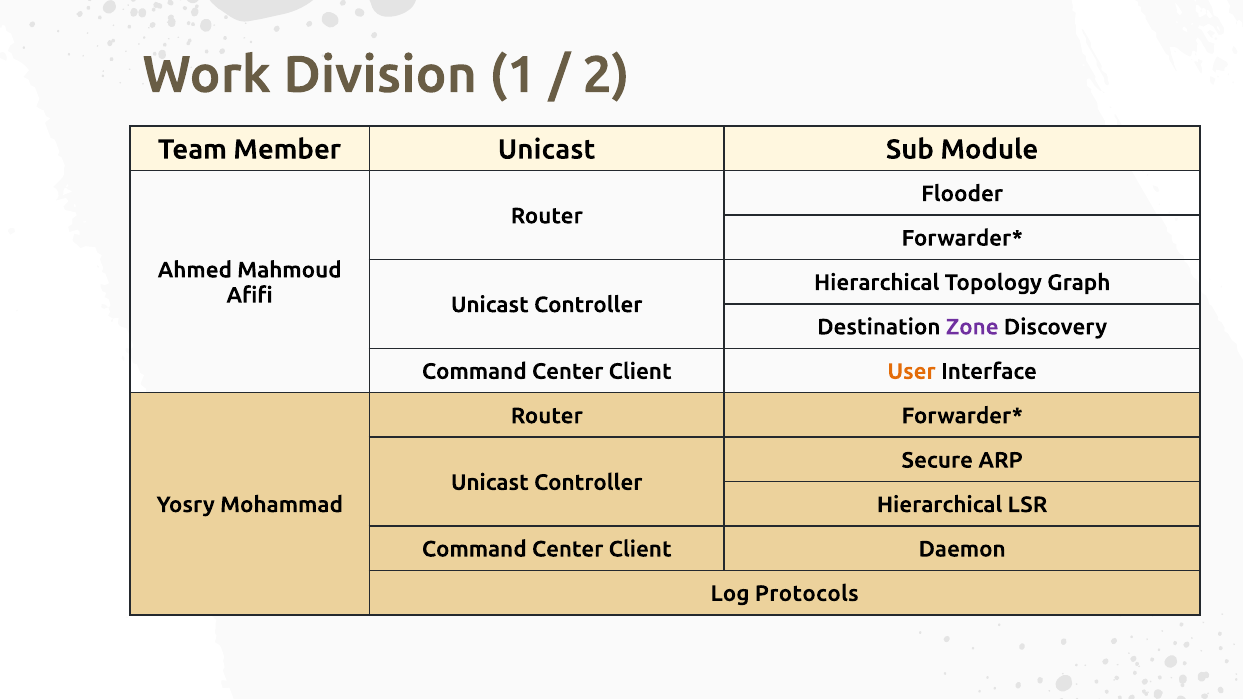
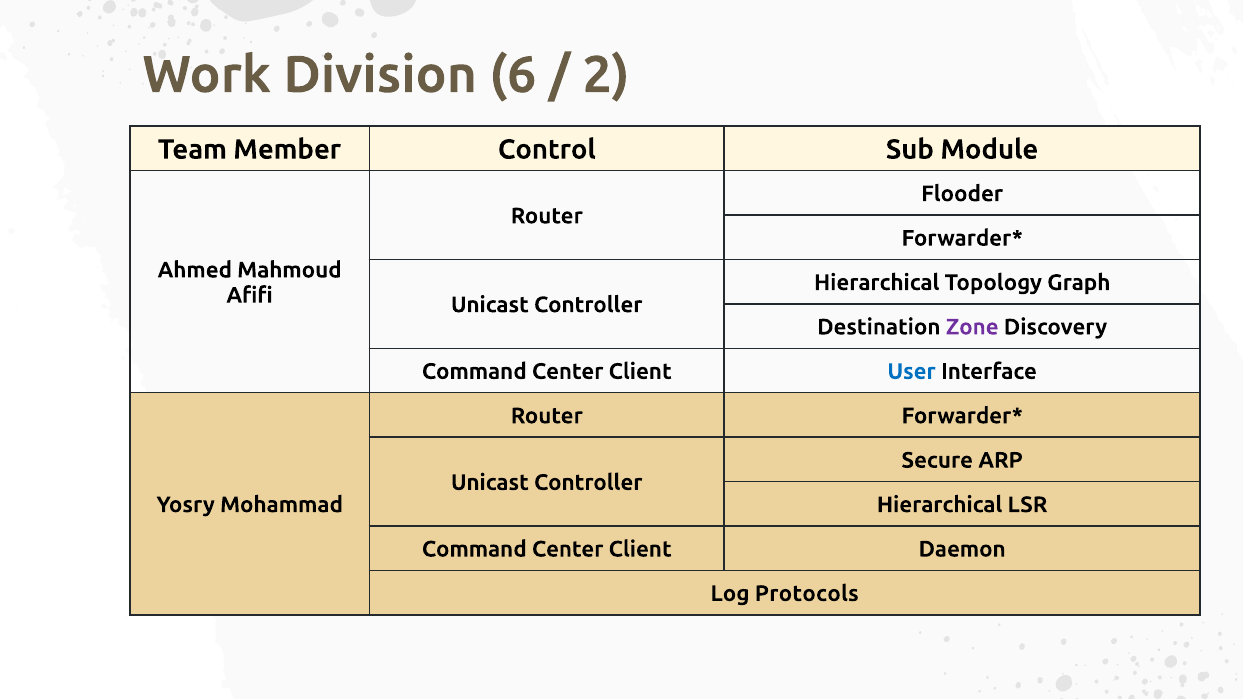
1: 1 -> 6 (513, 75)
Member Unicast: Unicast -> Control (547, 150)
User colour: orange -> blue (912, 372)
